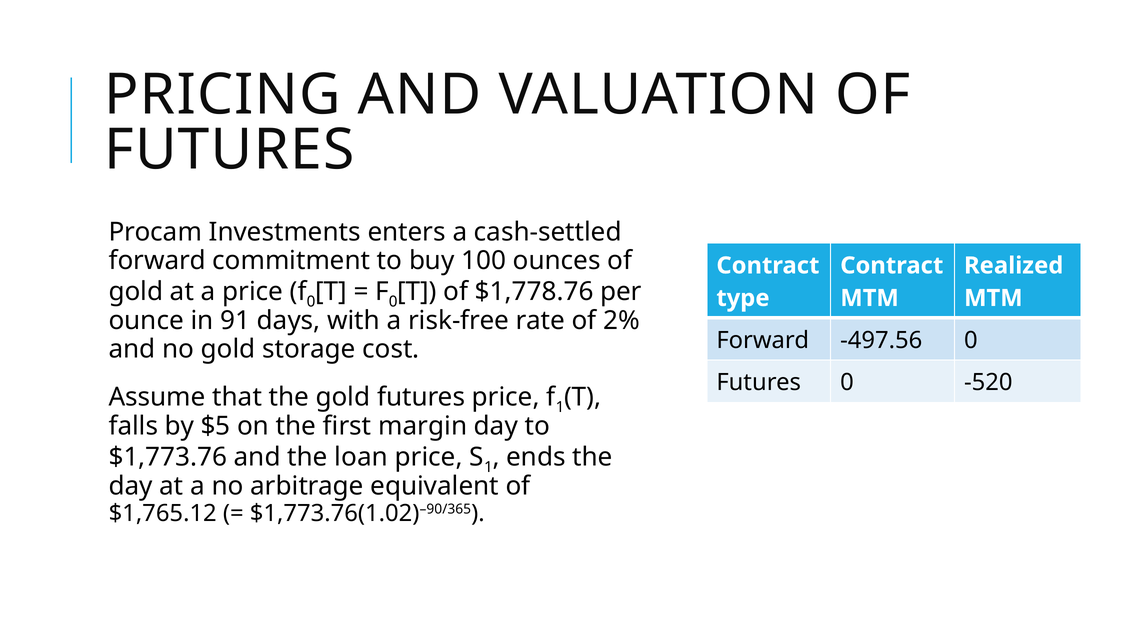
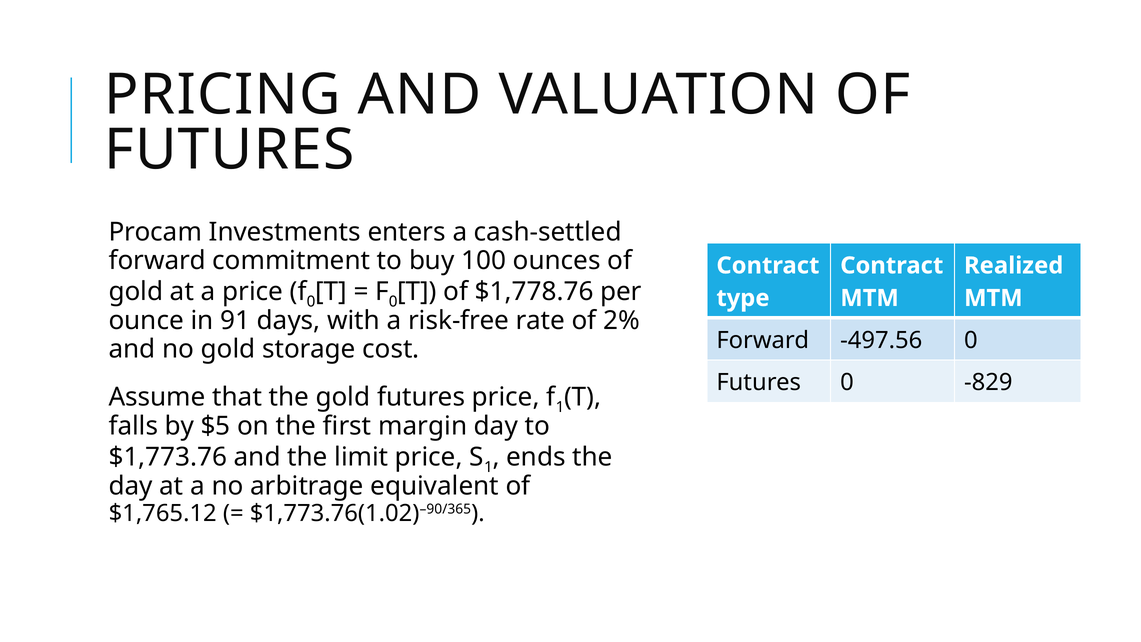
-520: -520 -> -829 (988, 382)
loan: loan -> limit (361, 457)
